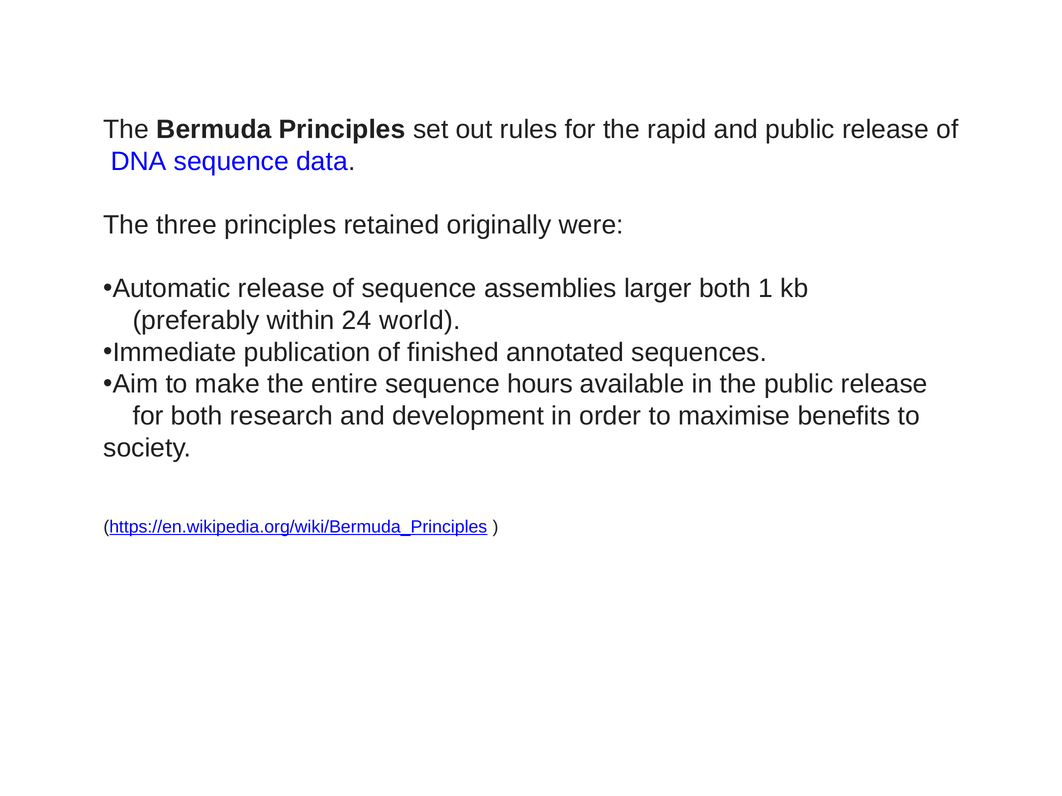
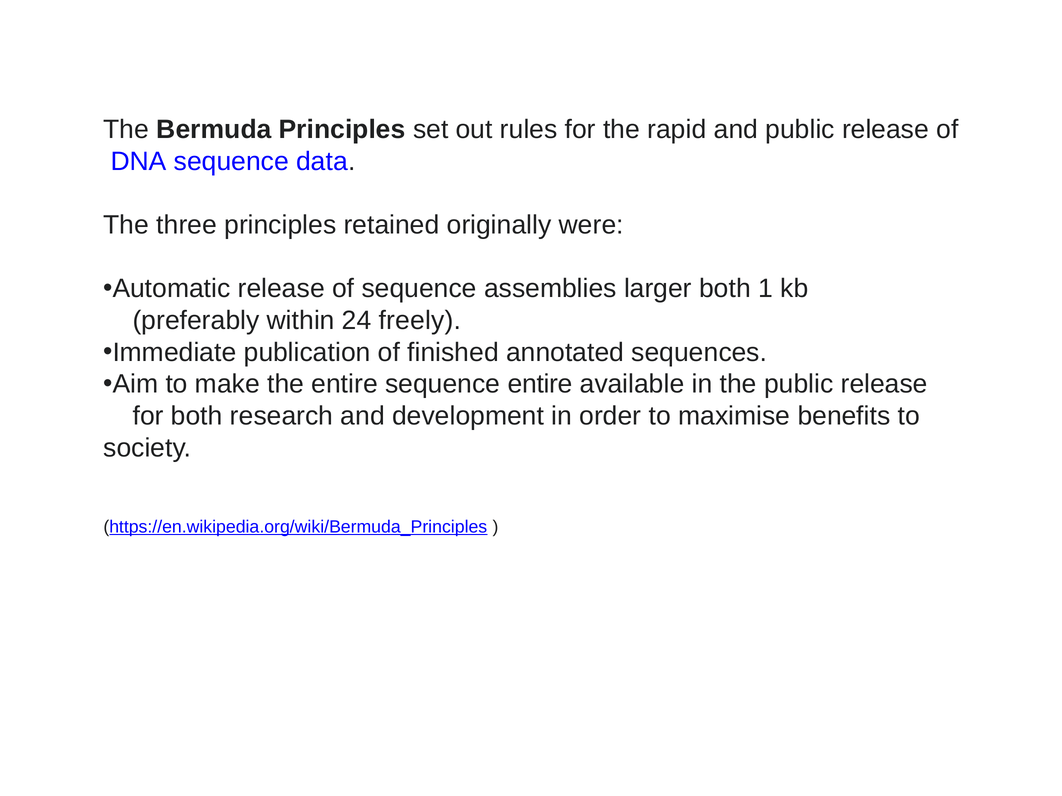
world: world -> freely (420, 321)
sequence hours: hours -> entire (540, 384)
